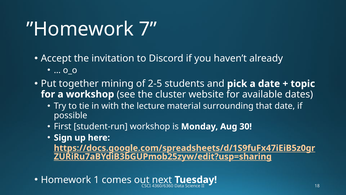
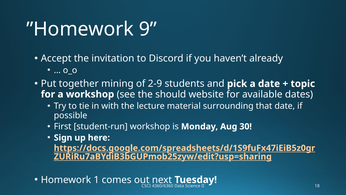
7: 7 -> 9 (148, 29)
2-5: 2-5 -> 2-9 (155, 84)
cluster: cluster -> should (171, 94)
